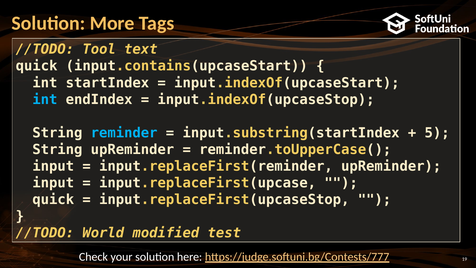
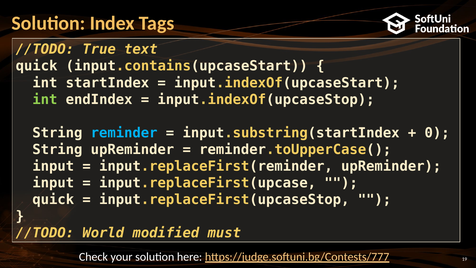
More: More -> Index (112, 23)
Tool: Tool -> True (99, 49)
int colour: light blue -> light green (45, 99)
5: 5 -> 0 (437, 133)
test: test -> must (224, 233)
